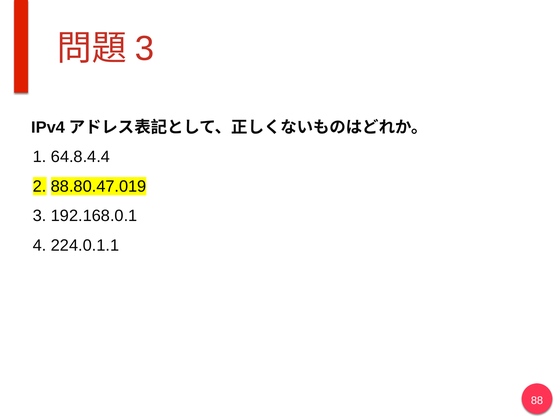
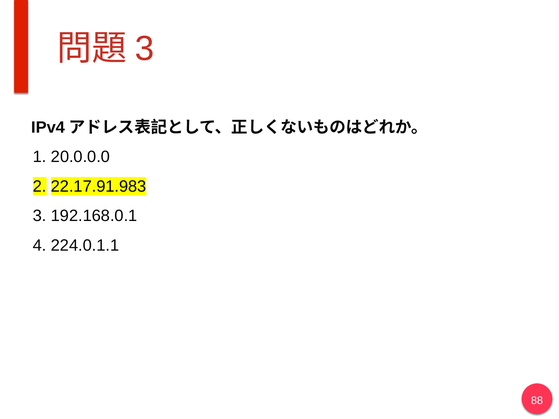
64.8.4.4: 64.8.4.4 -> 20.0.0.0 (80, 157)
88.80.47.019: 88.80.47.019 -> 22.17.91.983 (99, 186)
